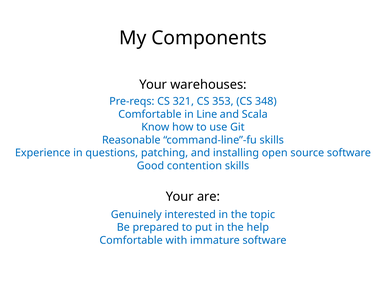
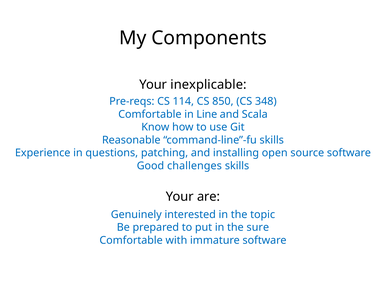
warehouses: warehouses -> inexplicable (208, 84)
321: 321 -> 114 (183, 101)
353: 353 -> 850 (223, 101)
contention: contention -> challenges (194, 166)
help: help -> sure (258, 227)
